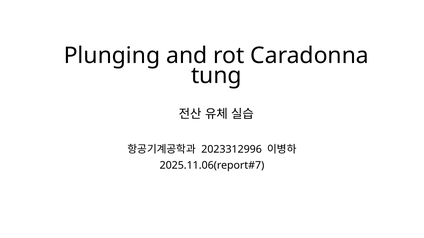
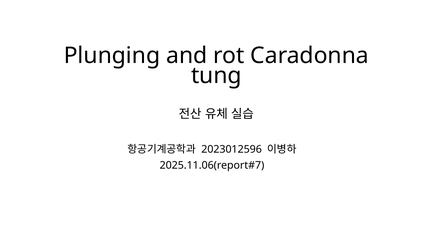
2023312996: 2023312996 -> 2023012596 (232, 150)
